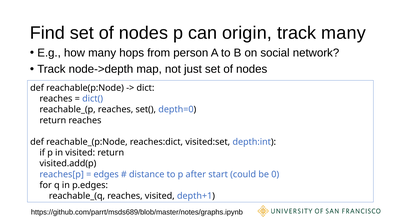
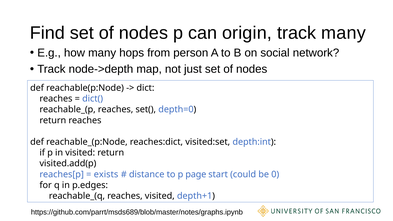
edges: edges -> exists (106, 174)
after: after -> page (196, 174)
